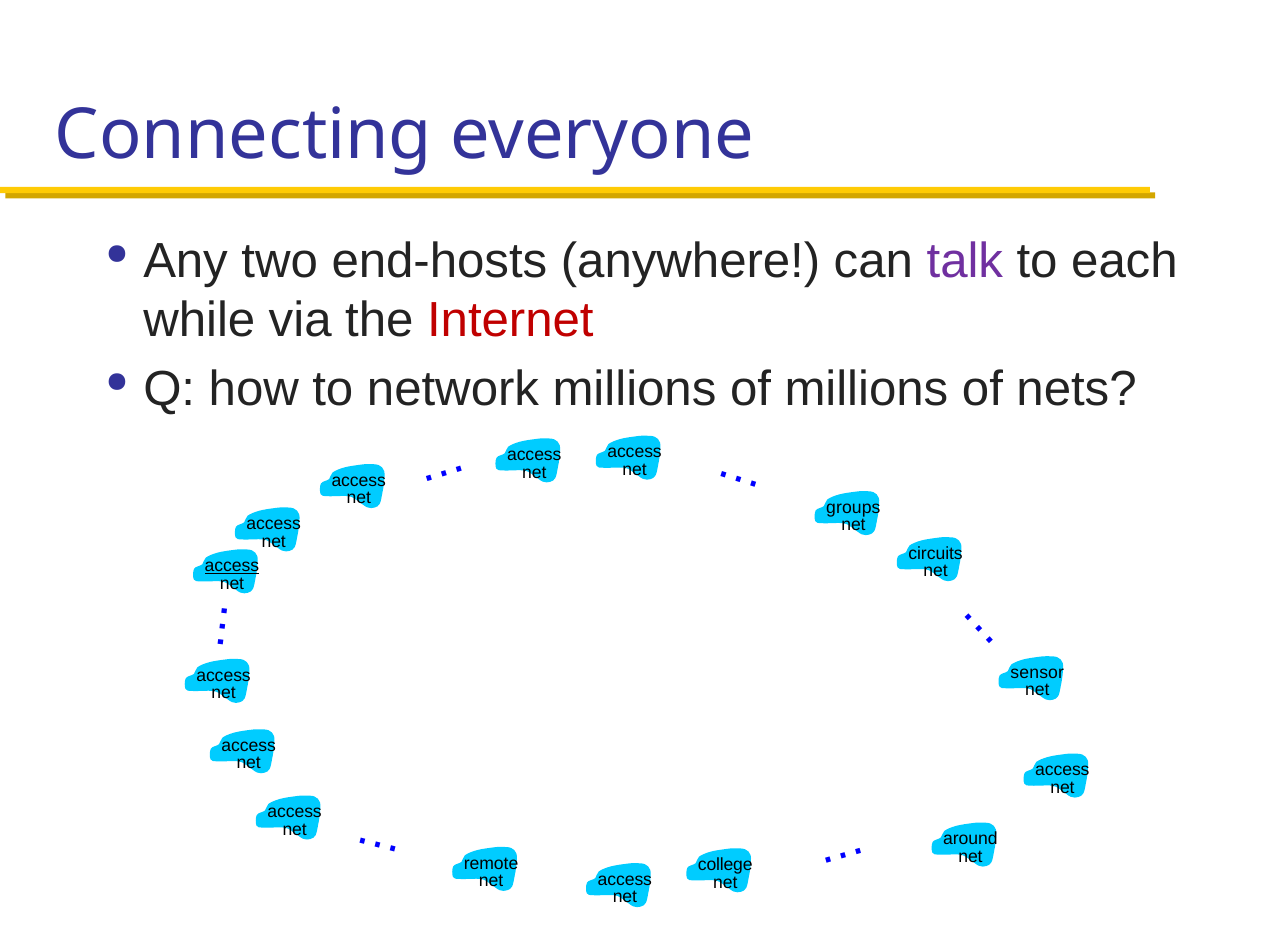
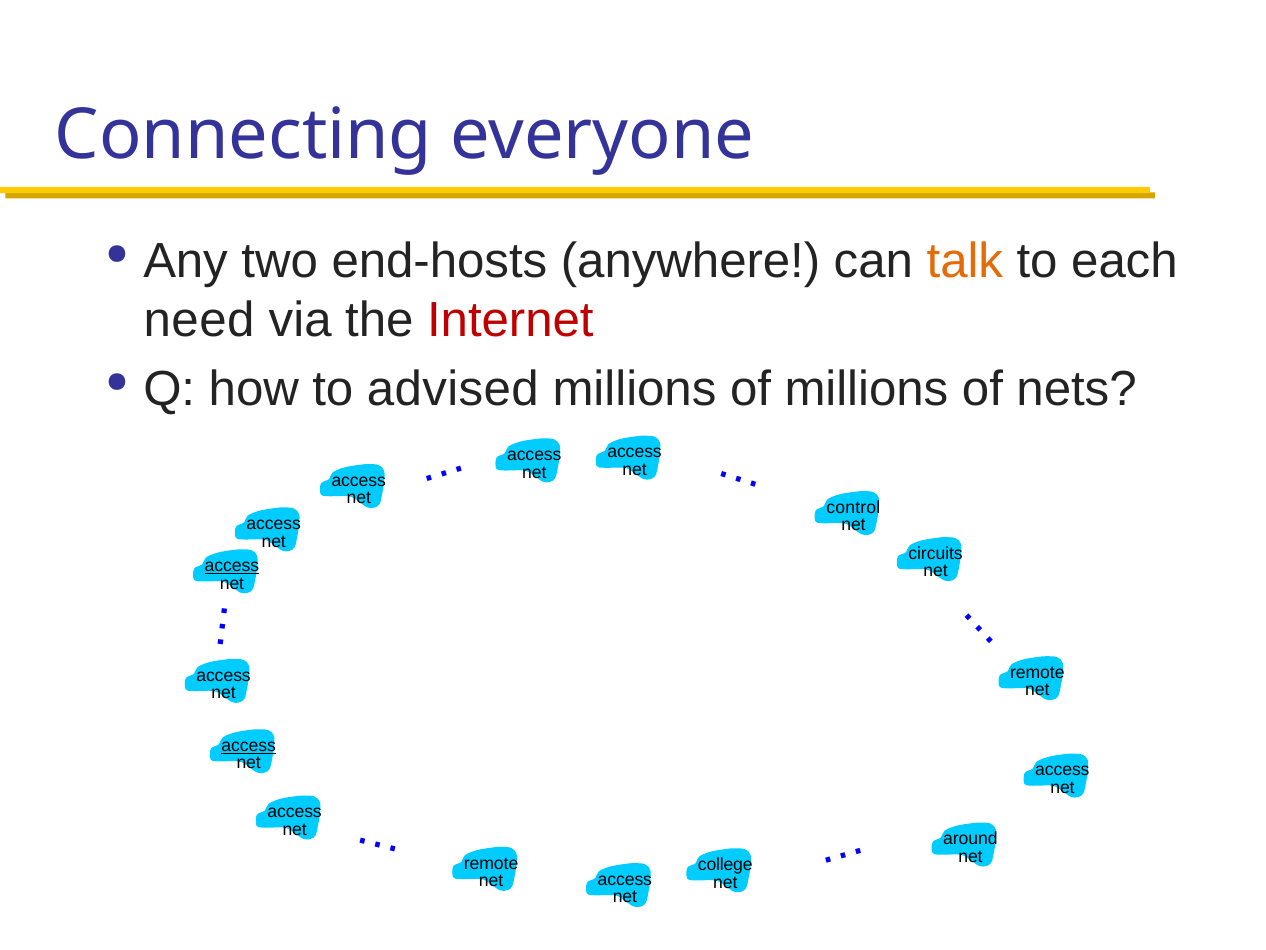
talk colour: purple -> orange (965, 261)
while: while -> need (199, 320)
network: network -> advised (453, 389)
groups: groups -> control (853, 507)
sensor: sensor -> remote (1037, 672)
access underline: none -> present (249, 745)
